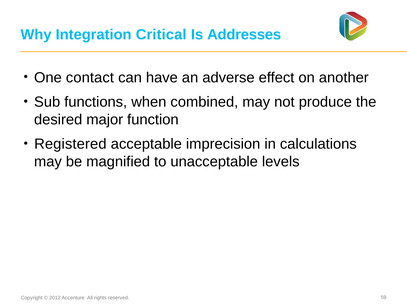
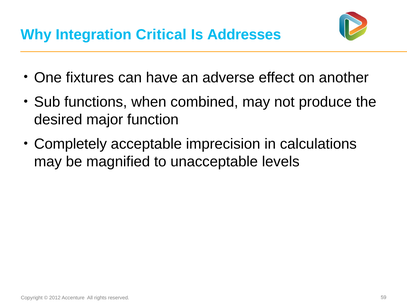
contact: contact -> fixtures (90, 78)
Registered: Registered -> Completely (70, 144)
